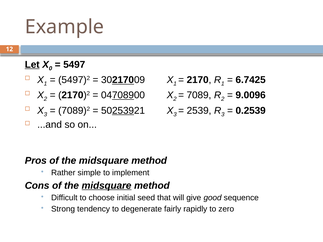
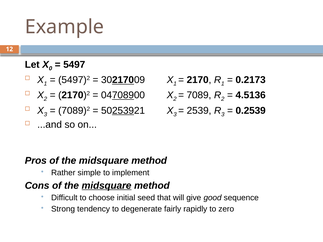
Let underline: present -> none (32, 65)
6.7425: 6.7425 -> 0.2173 (251, 80)
9.0096: 9.0096 -> 4.5136 (251, 95)
